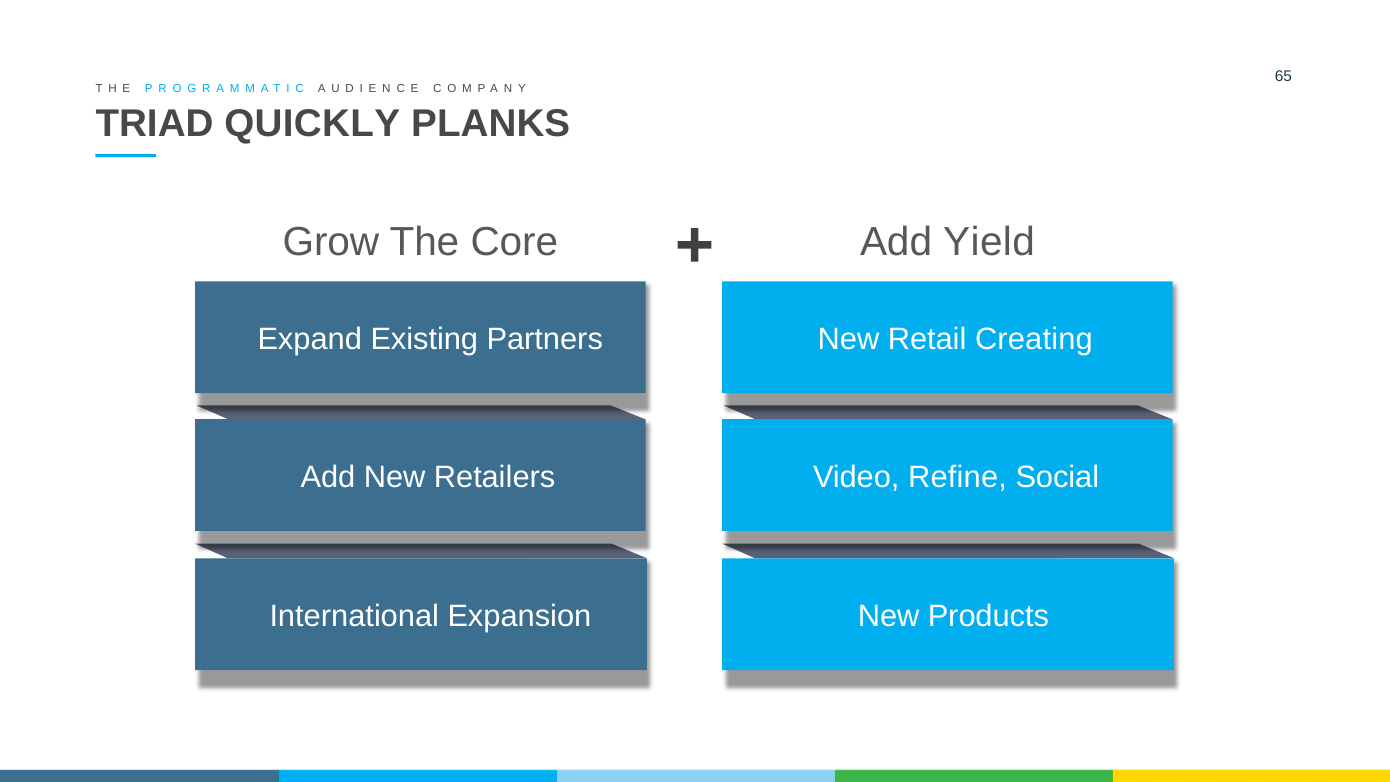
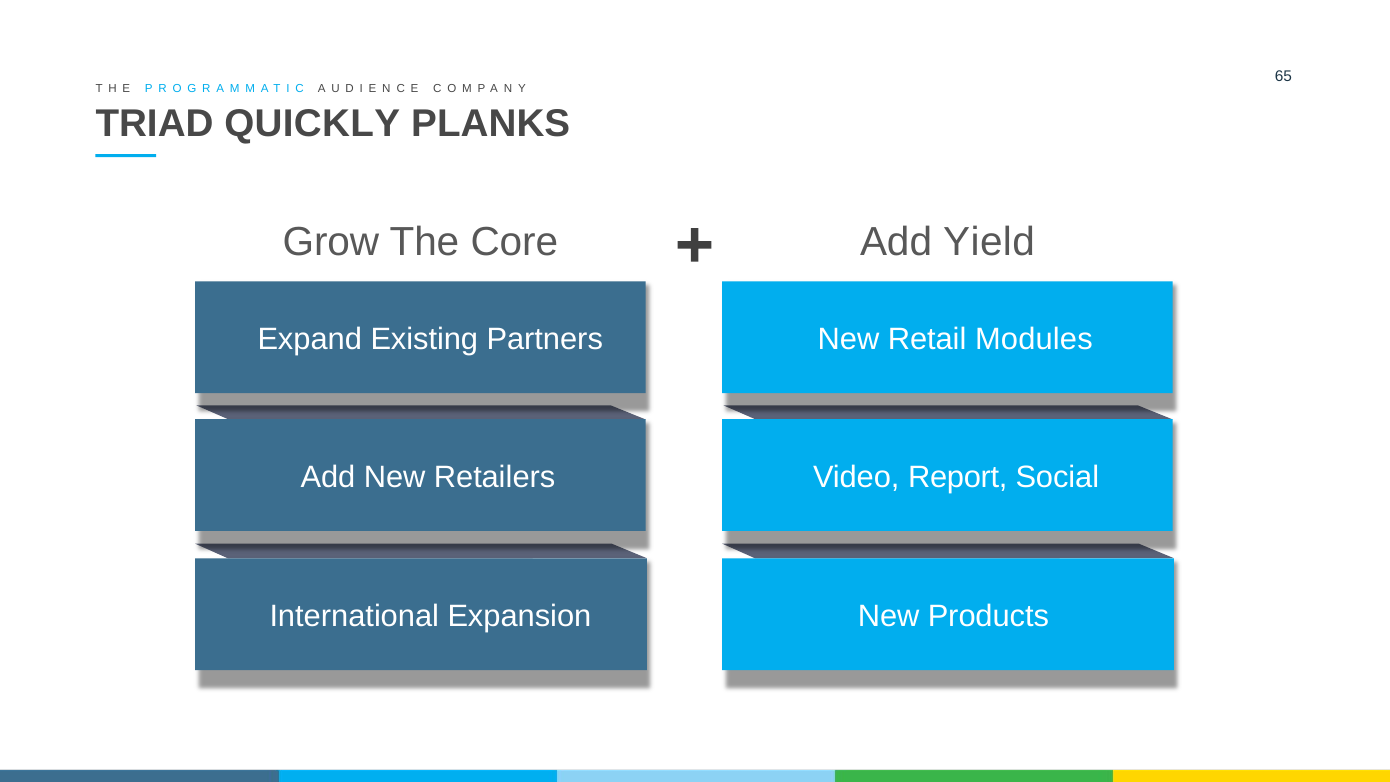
Creating: Creating -> Modules (1034, 340)
Refine: Refine -> Report (958, 477)
